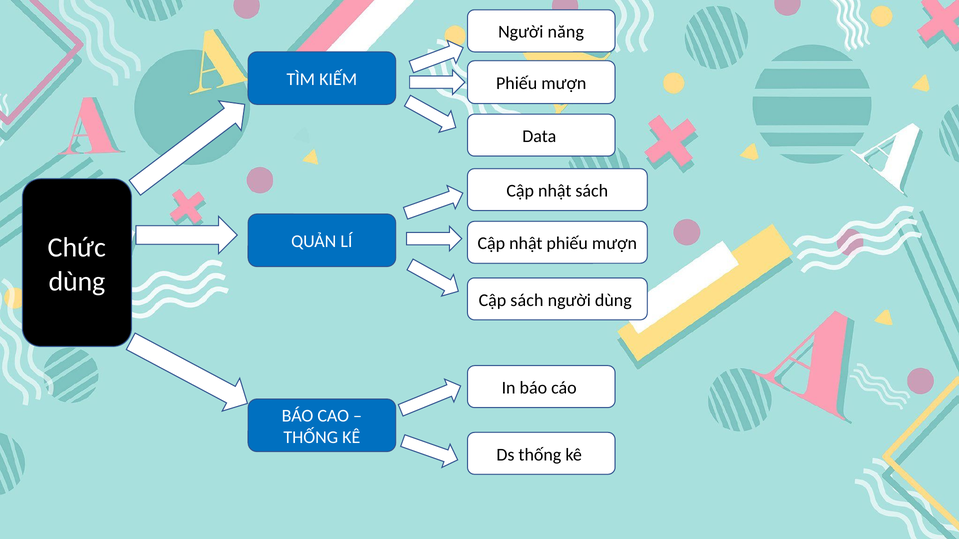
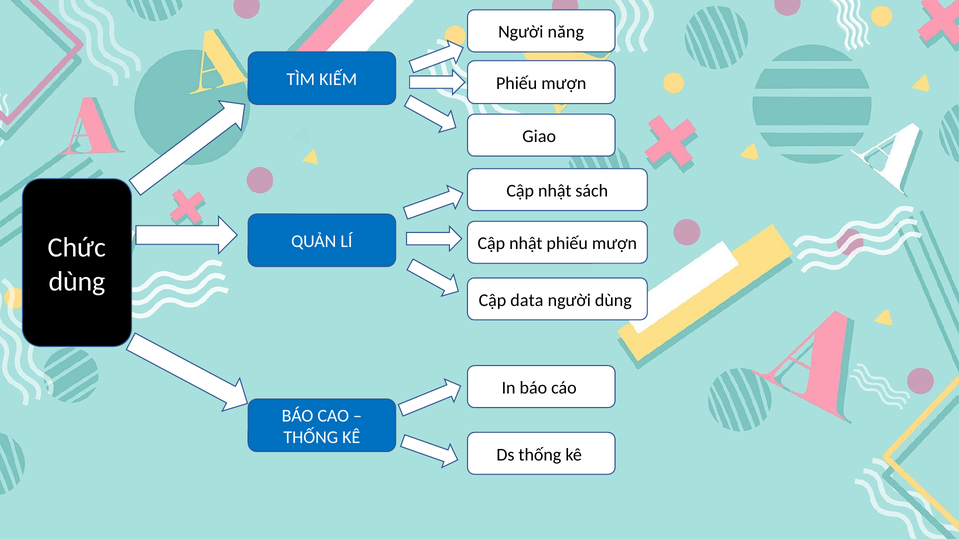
Data: Data -> Giao (539, 136)
Cập sách: sách -> data (527, 300)
